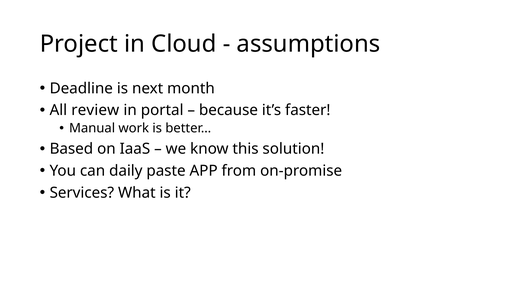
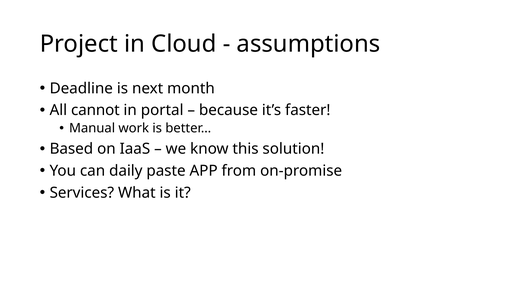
review: review -> cannot (95, 110)
